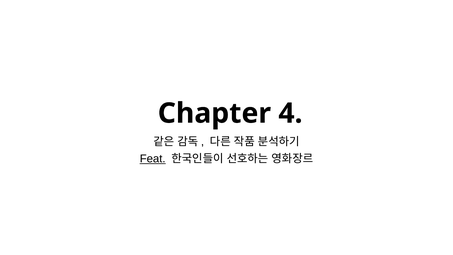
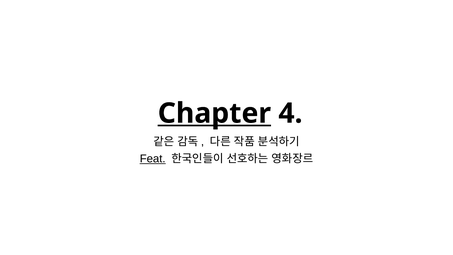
Chapter underline: none -> present (214, 113)
